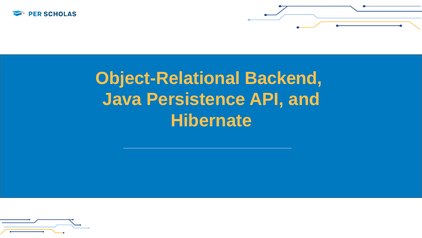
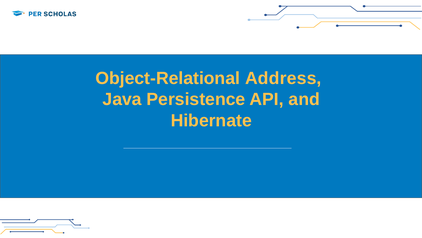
Backend: Backend -> Address (283, 78)
